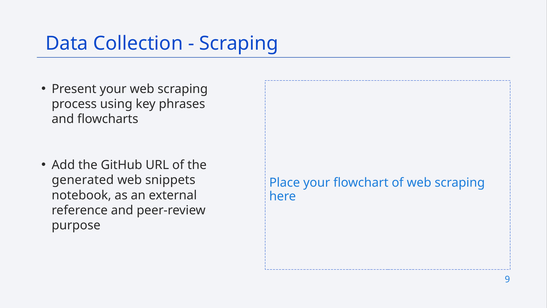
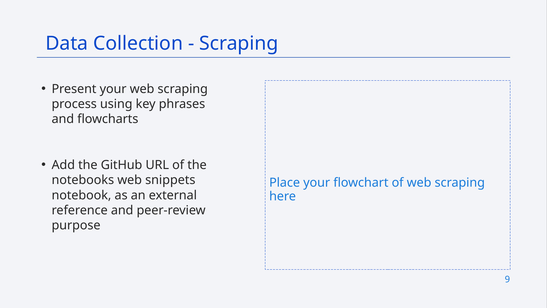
generated: generated -> notebooks (83, 180)
